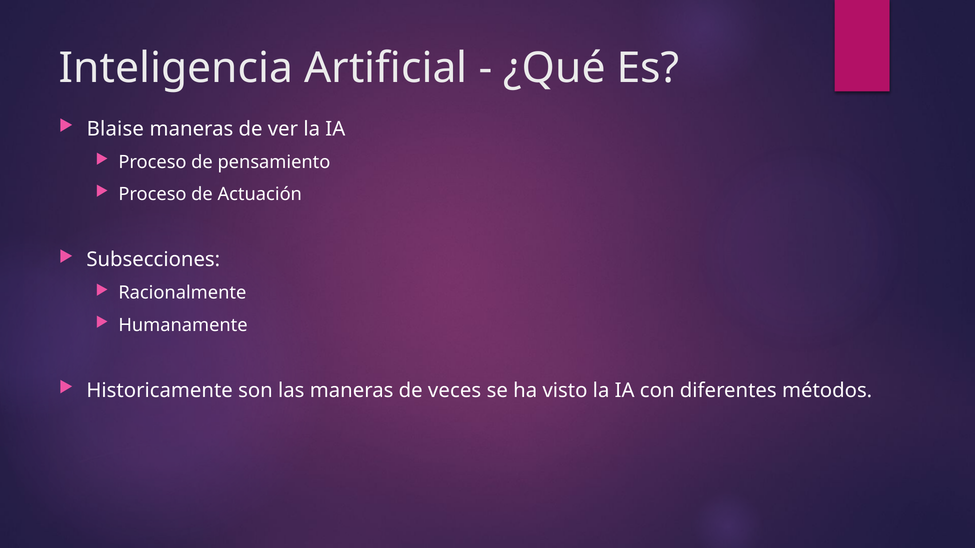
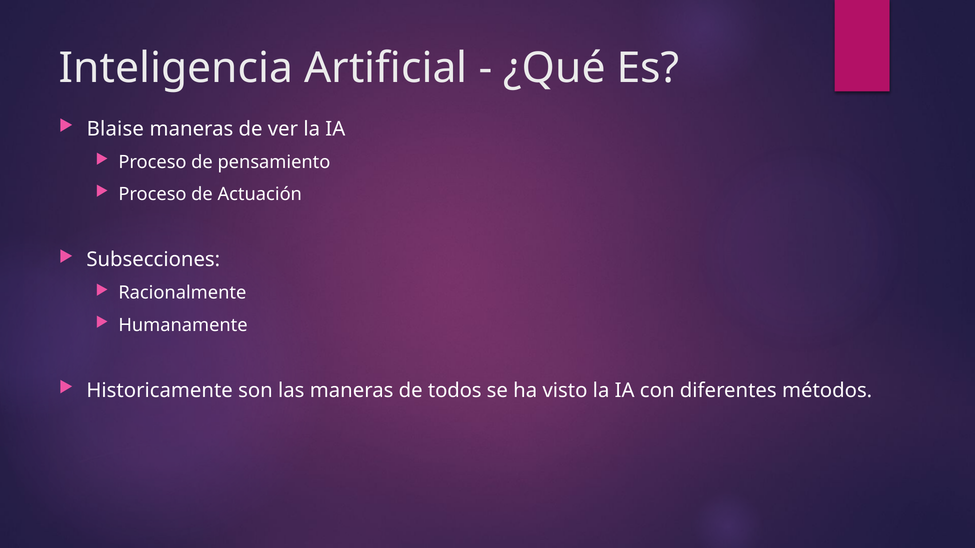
veces: veces -> todos (455, 391)
